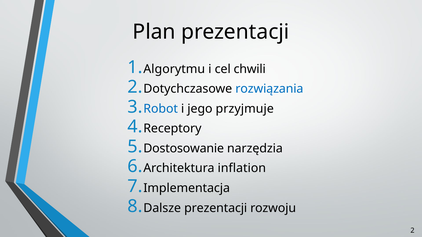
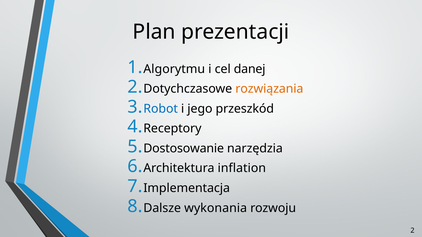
chwili: chwili -> danej (250, 69)
rozwiązania colour: blue -> orange (269, 89)
przyjmuje: przyjmuje -> przeszkód (245, 109)
Dalsze prezentacji: prezentacji -> wykonania (216, 208)
